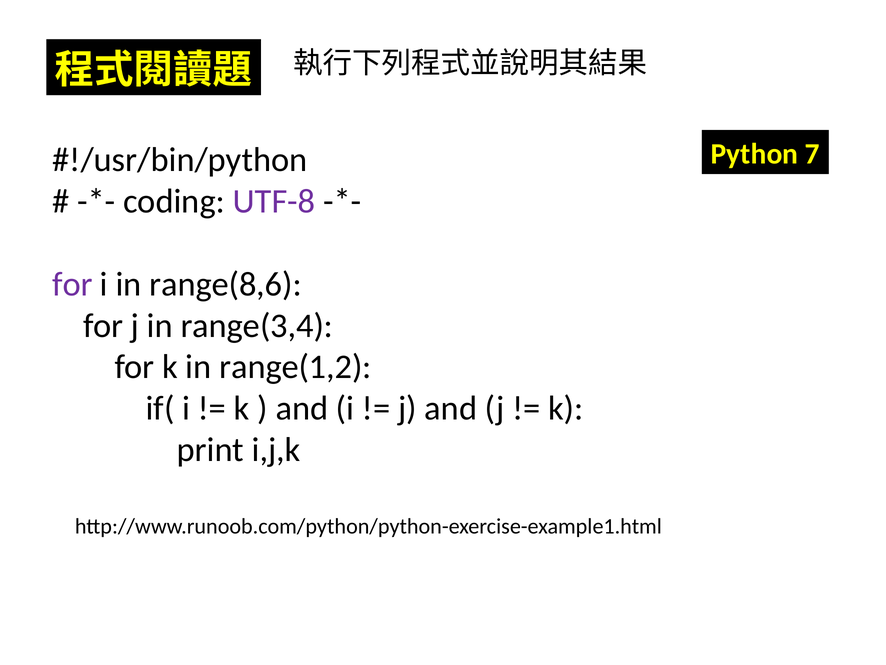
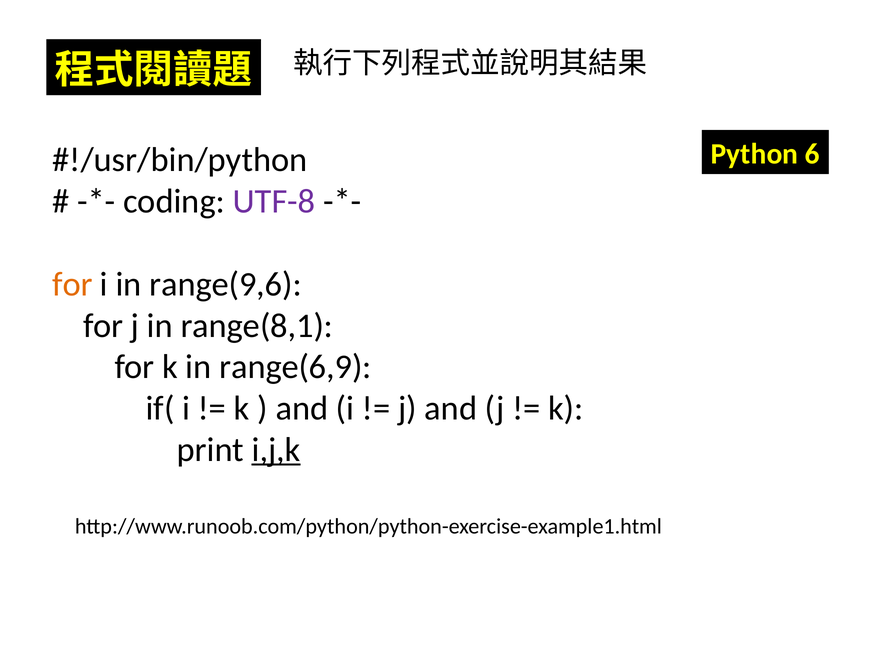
7: 7 -> 6 (812, 154)
for colour: purple -> orange (72, 284)
range(8,6: range(8,6 -> range(9,6 (226, 284)
range(3,4: range(3,4 -> range(8,1 (257, 325)
range(1,2: range(1,2 -> range(6,9 (295, 367)
i,j,k underline: none -> present (276, 449)
